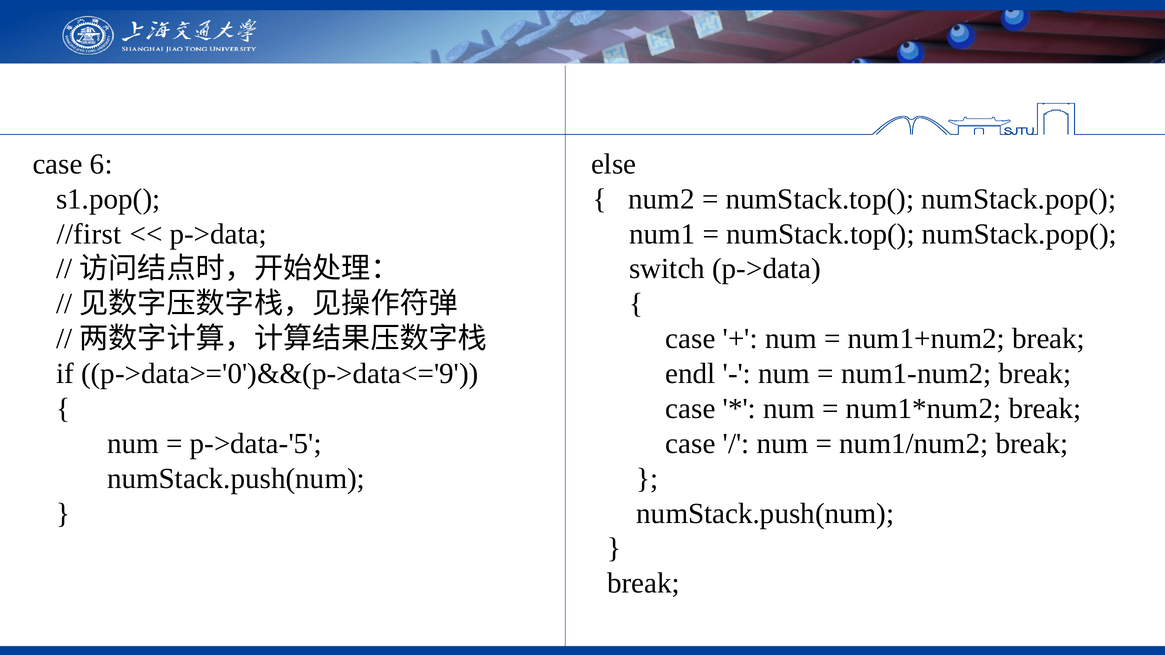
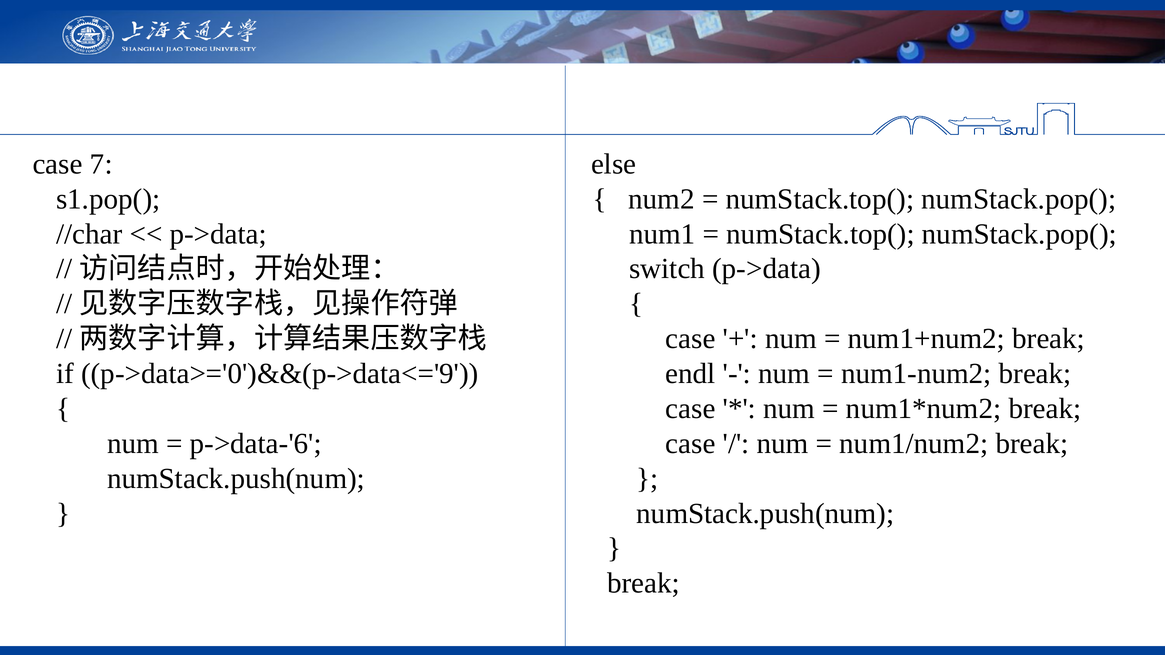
6: 6 -> 7 (101, 164)
//first: //first -> //char (89, 234)
p->data-'5: p->data-'5 -> p->data-'6 (256, 444)
